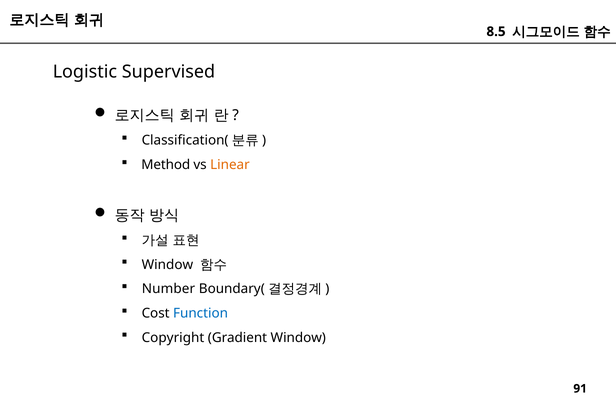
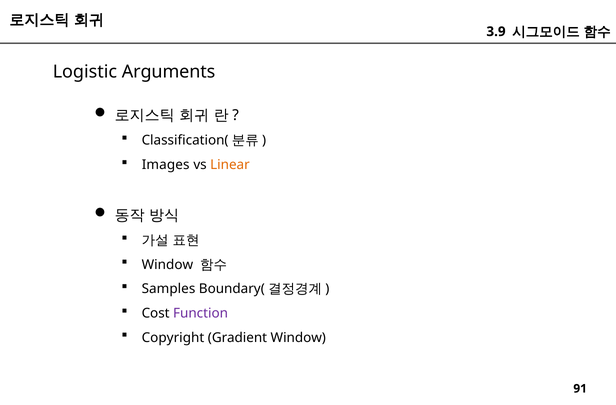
8.5: 8.5 -> 3.9 (496, 32)
Supervised: Supervised -> Arguments (169, 72)
Method: Method -> Images (166, 165)
Number: Number -> Samples (169, 289)
Function colour: blue -> purple (201, 313)
